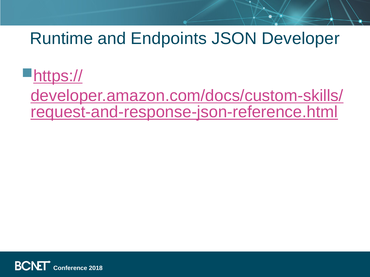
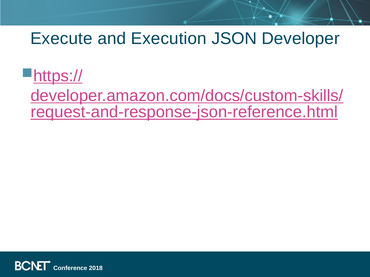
Runtime: Runtime -> Execute (61, 39)
Endpoints: Endpoints -> Execution (169, 39)
